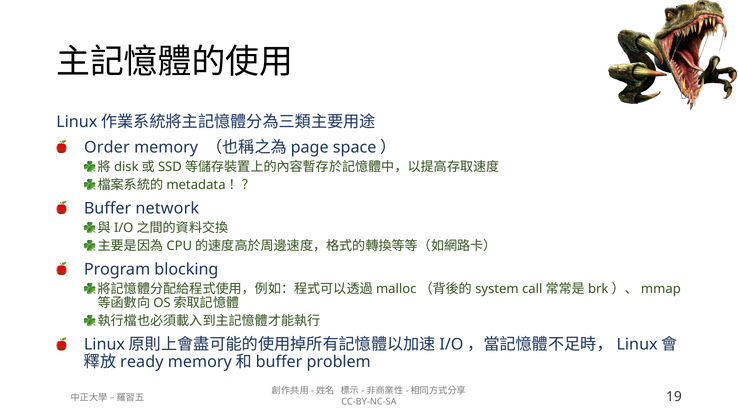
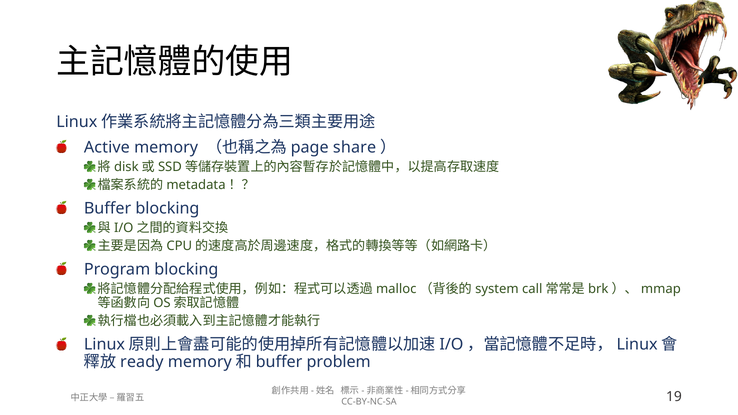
Order: Order -> Active (107, 147)
space: space -> share (355, 147)
Buffer network: network -> blocking (167, 208)
